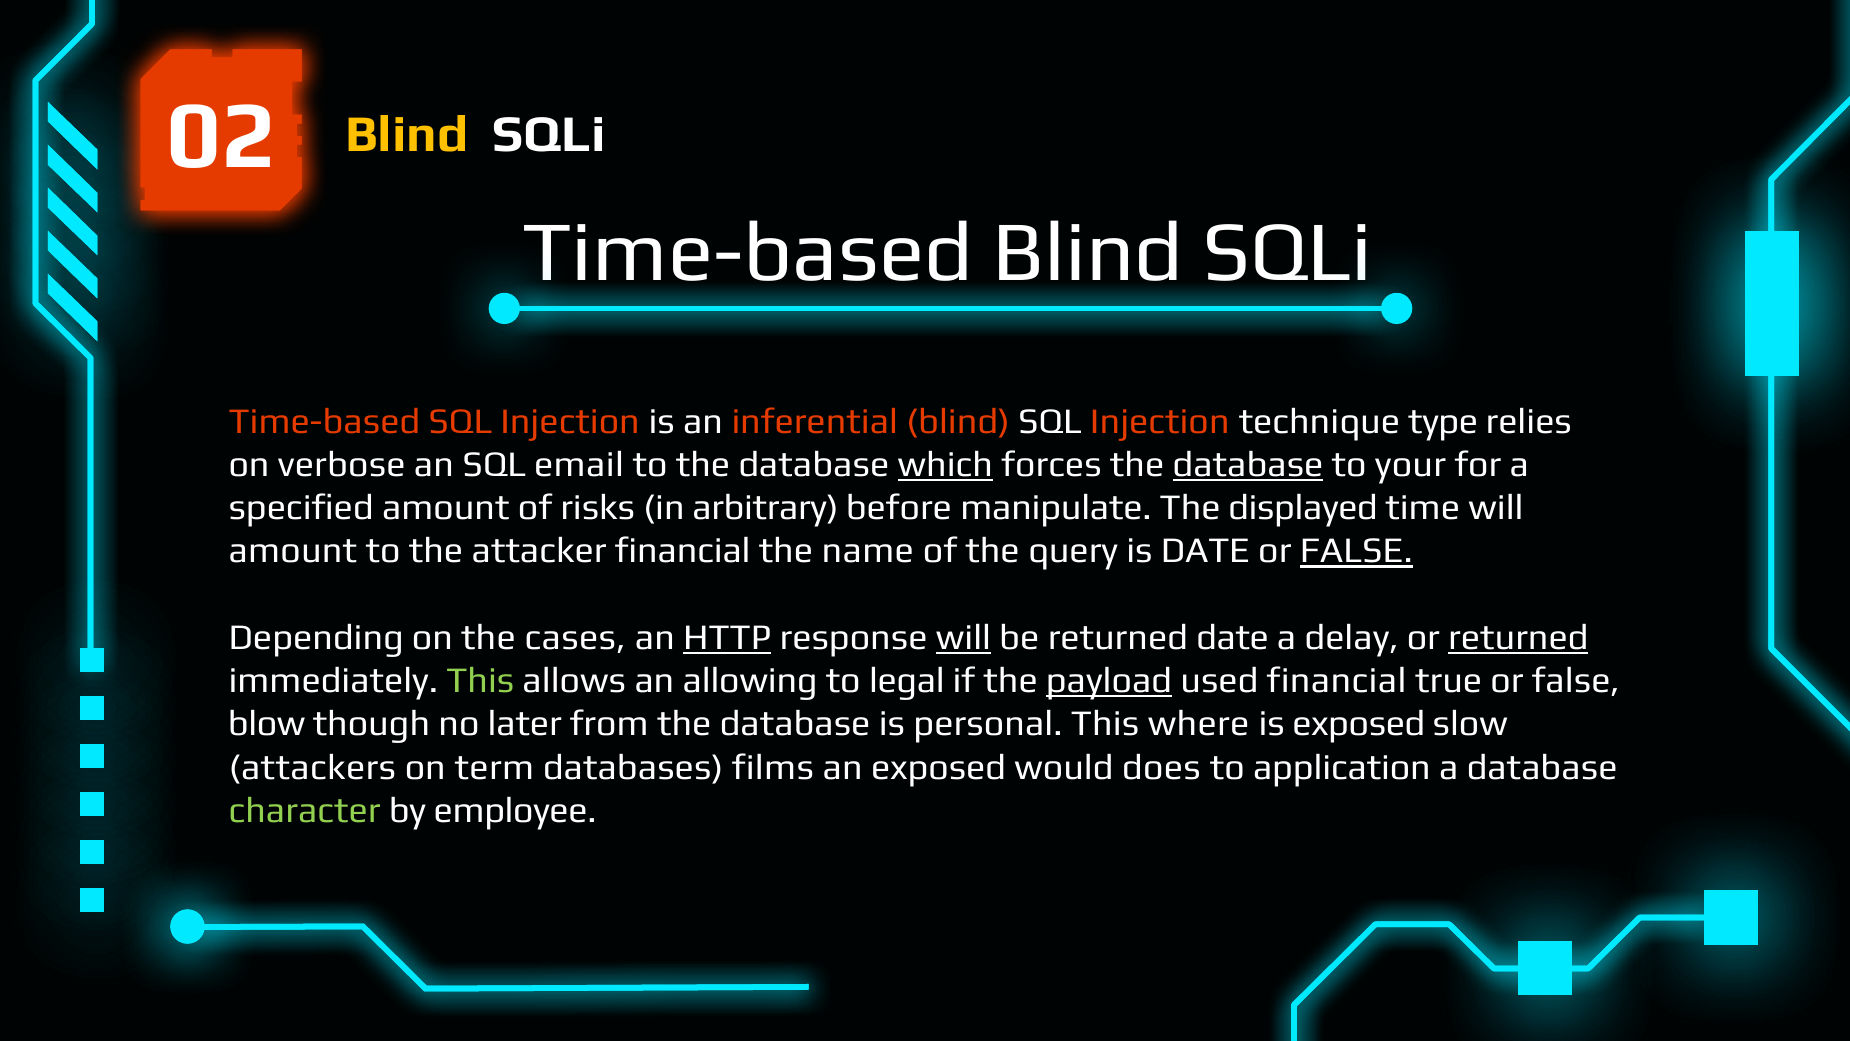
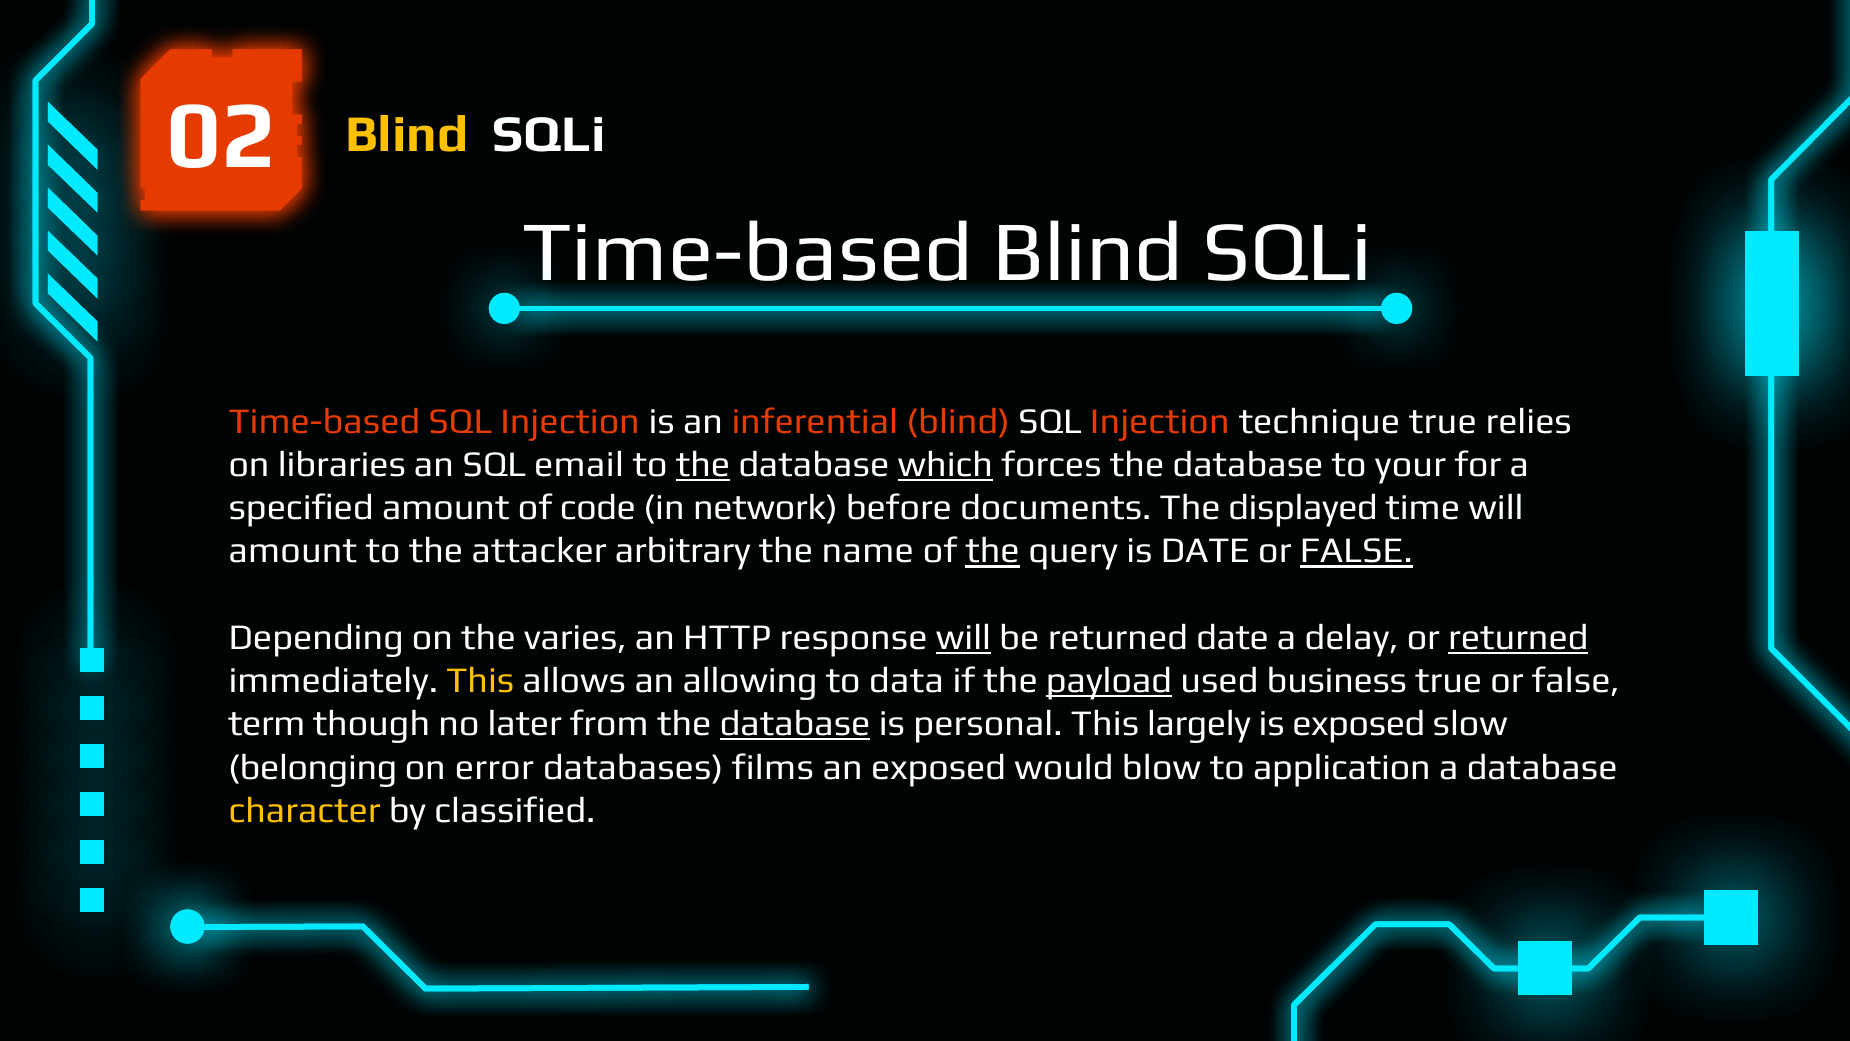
technique type: type -> true (1443, 421)
verbose: verbose -> libraries (342, 465)
the underline: none -> present (703, 465)
database underline: present -> none (1248, 465)
risks: risks -> code (598, 508)
arbitrary: arbitrary -> network (765, 508)
manipulate: manipulate -> documents (1056, 508)
attacker financial: financial -> arbitrary (683, 551)
the underline: none -> present (993, 551)
cases: cases -> varies (575, 637)
HTTP underline: present -> none (727, 637)
This colour: light green -> yellow (480, 680)
legal: legal -> data (907, 680)
used financial: financial -> business (1337, 680)
blow: blow -> term (267, 724)
database underline: none -> present (795, 724)
where: where -> largely (1199, 724)
attackers: attackers -> belonging (313, 767)
term: term -> error (494, 767)
does: does -> blow (1162, 767)
character colour: light green -> yellow (305, 810)
employee: employee -> classified (515, 810)
